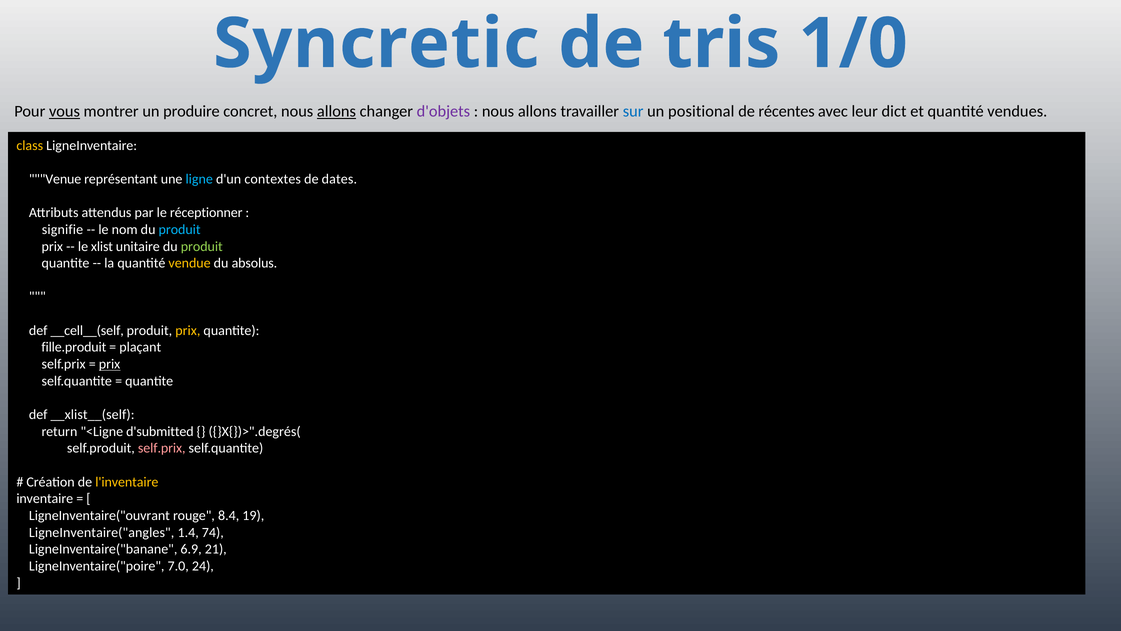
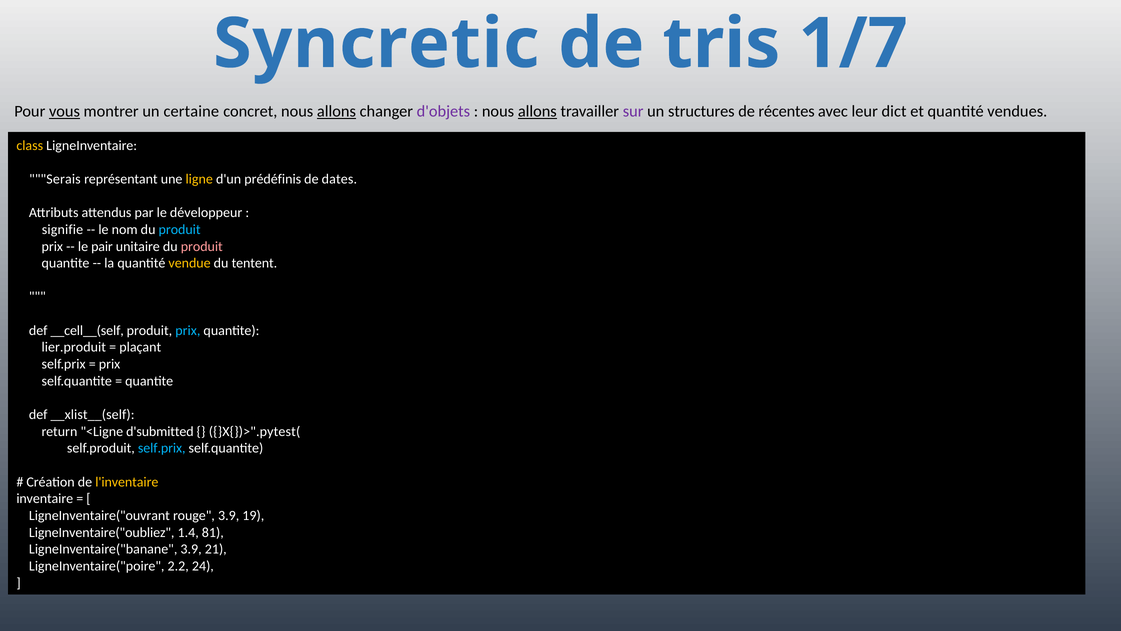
1/0: 1/0 -> 1/7 (853, 44)
produire: produire -> certaine (191, 111)
allons underline: none -> present (537, 111)
sur colour: blue -> purple (633, 111)
positional: positional -> structures (701, 111)
Venue: Venue -> Serais (55, 179)
ligne colour: light blue -> yellow (199, 179)
contextes: contextes -> prédéfinis (273, 179)
réceptionner: réceptionner -> développeur (206, 213)
xlist: xlist -> pair (102, 246)
produit colour: light green -> pink (202, 246)
absolus: absolus -> tentent (254, 263)
prix colour: yellow -> light blue (188, 330)
fille.produit: fille.produit -> lier.produit (74, 347)
prix underline: present -> none (110, 364)
}X{})>".degrés(: }X{})>".degrés( -> }X{})>".pytest( (255, 431)
self.prix colour: pink -> light blue (162, 448)
rouge 8.4: 8.4 -> 3.9 (229, 515)
LigneInventaire("angles: LigneInventaire("angles -> LigneInventaire("oubliez (102, 532)
74: 74 -> 81 (213, 532)
LigneInventaire("banane 6.9: 6.9 -> 3.9 (191, 549)
7.0: 7.0 -> 2.2 (178, 566)
